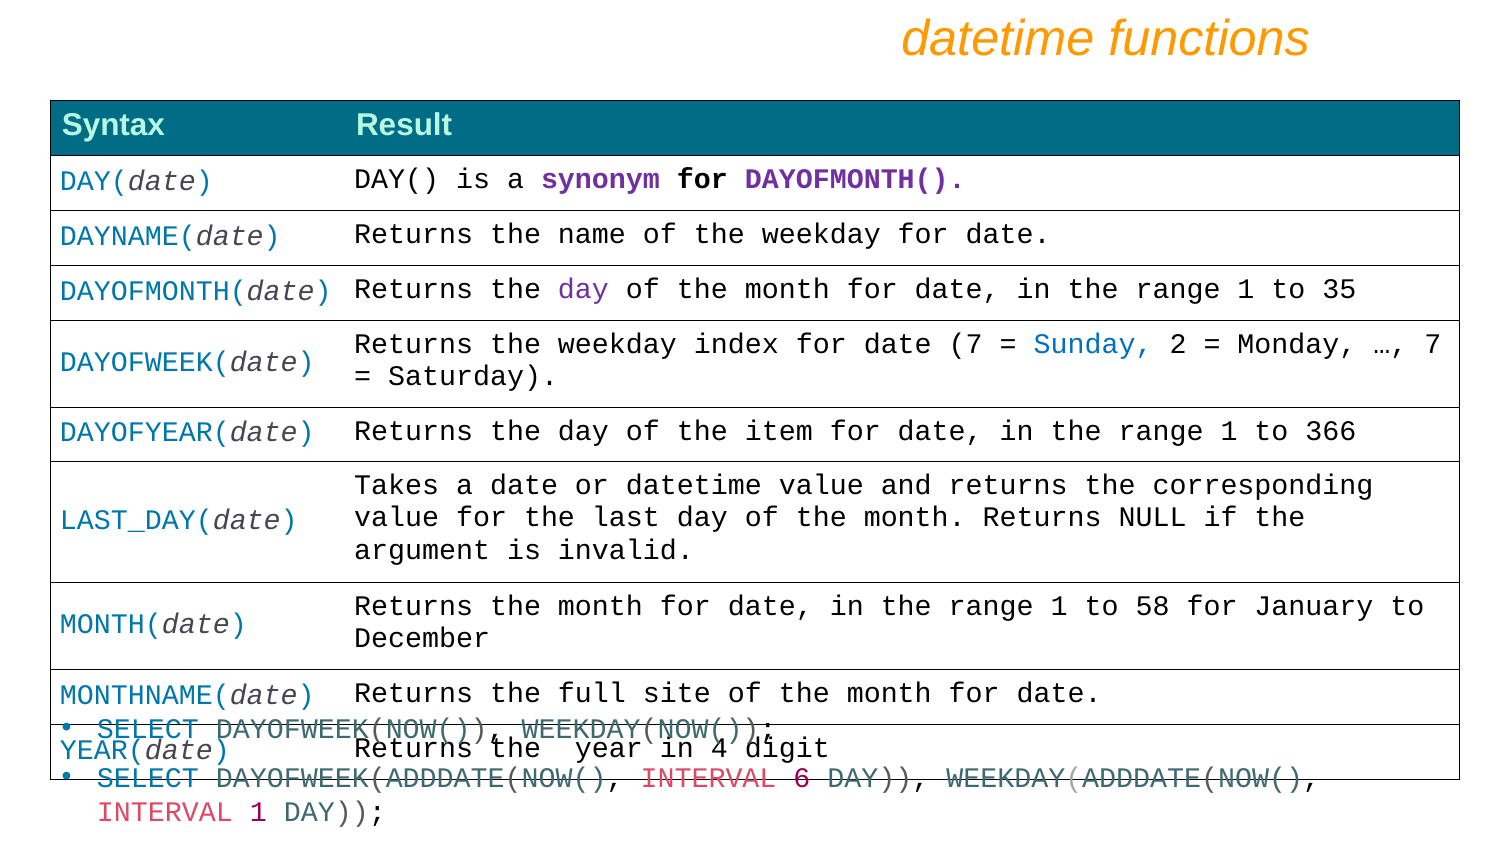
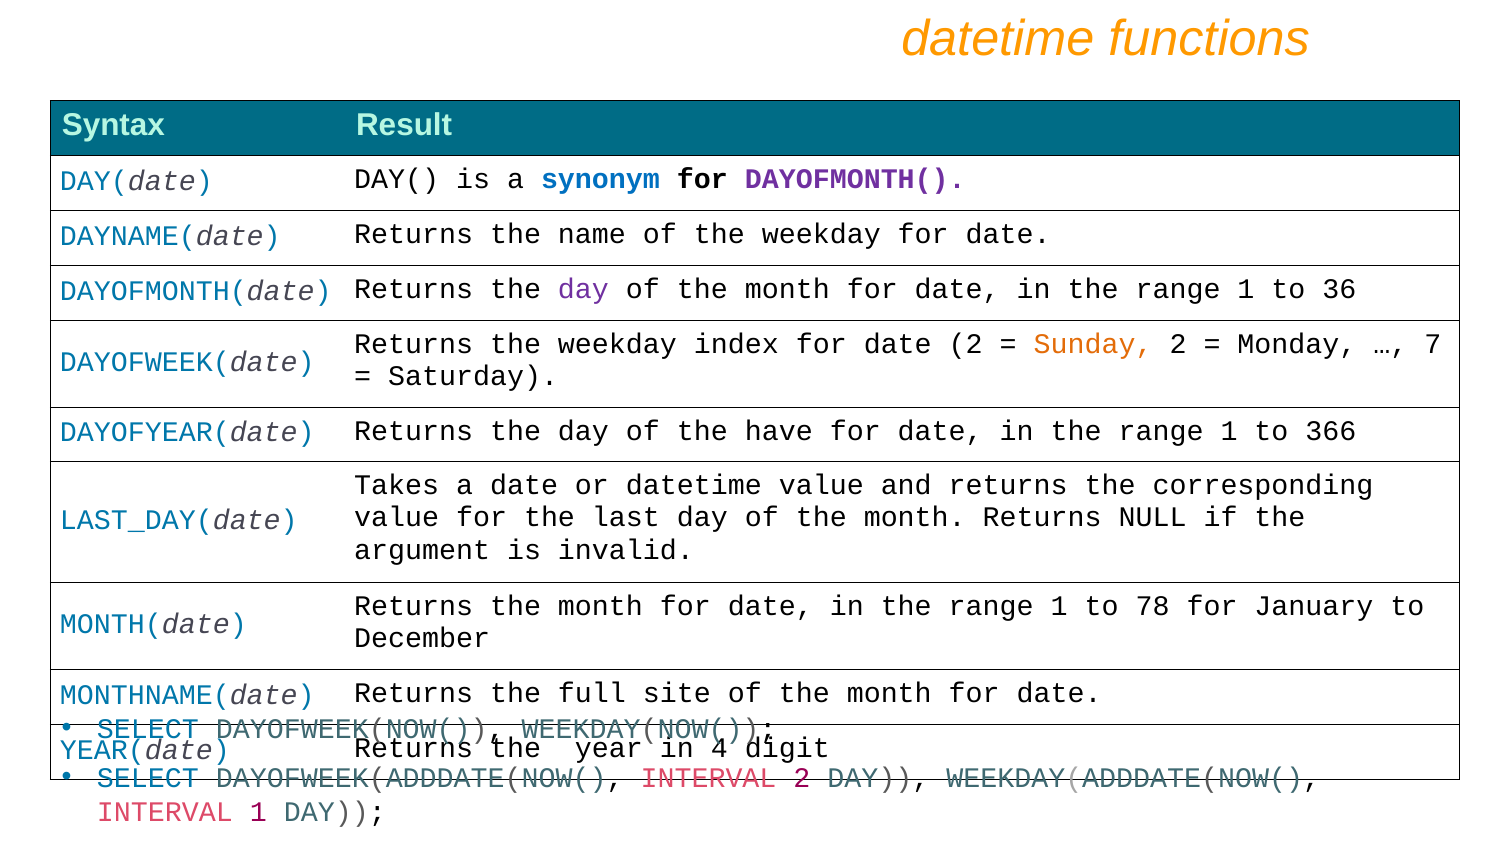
synonym colour: purple -> blue (600, 179)
35: 35 -> 36 (1339, 289)
date 7: 7 -> 2 (966, 344)
Sunday colour: blue -> orange (1093, 344)
item: item -> have (779, 430)
58: 58 -> 78 (1153, 606)
INTERVAL 6: 6 -> 2 (802, 778)
